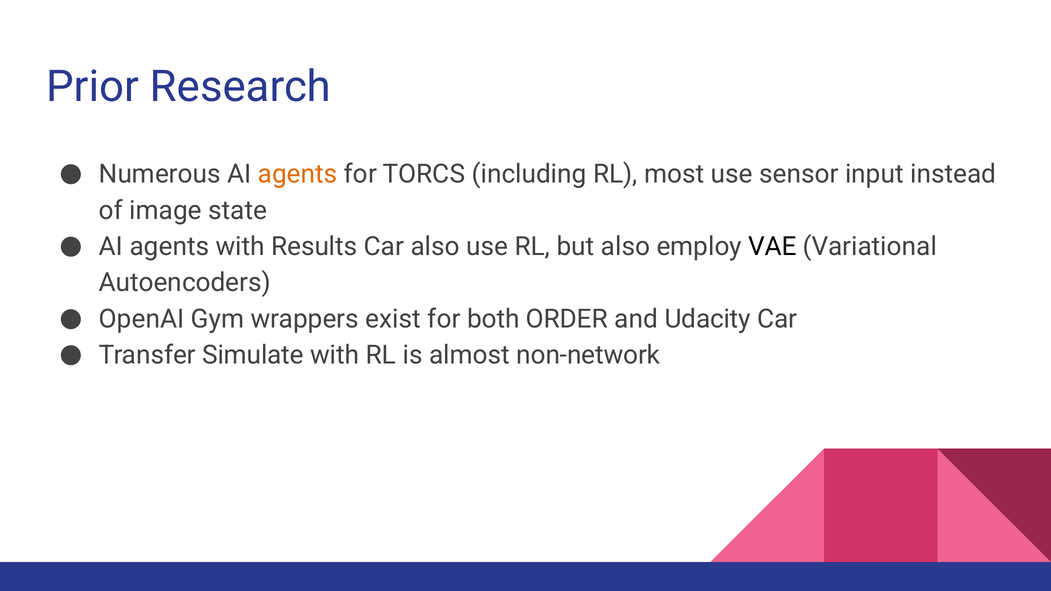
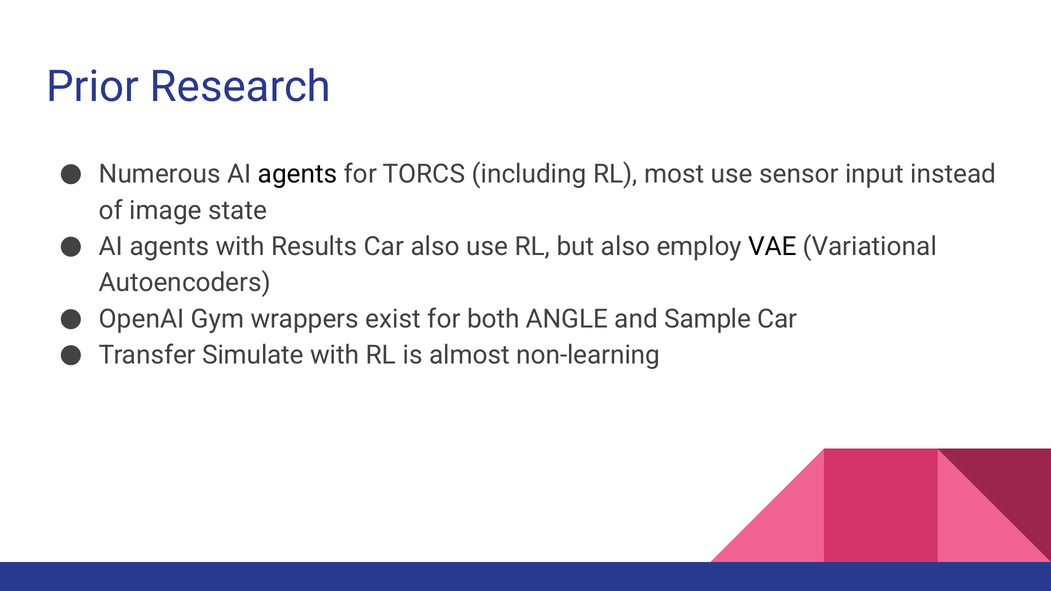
agents colour: orange -> black (298, 174)
ORDER: ORDER -> ANGLE (567, 319)
Udacity: Udacity -> Sample (708, 319)
non-network: non-network -> non-learning (588, 355)
